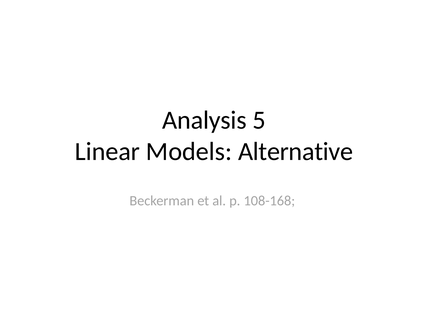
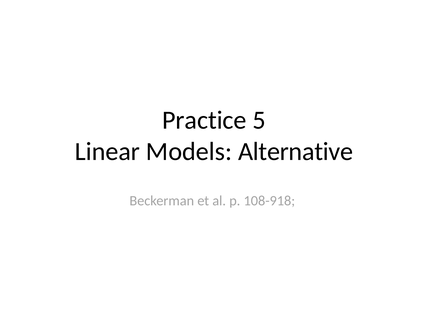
Analysis: Analysis -> Practice (204, 120)
108-168: 108-168 -> 108-918 (269, 201)
